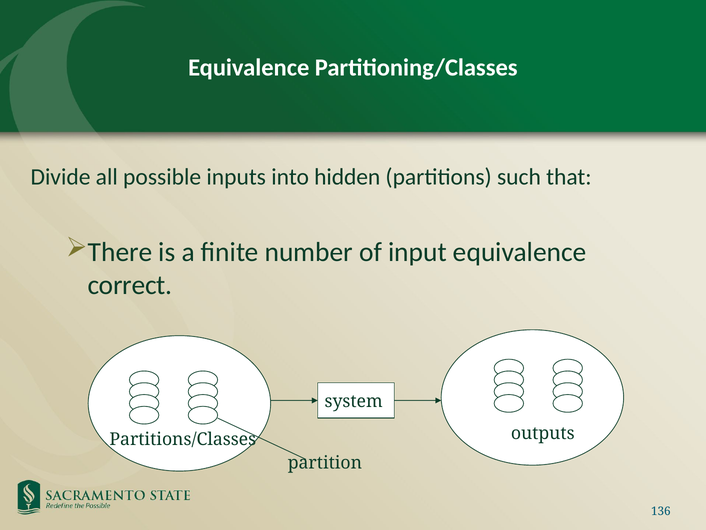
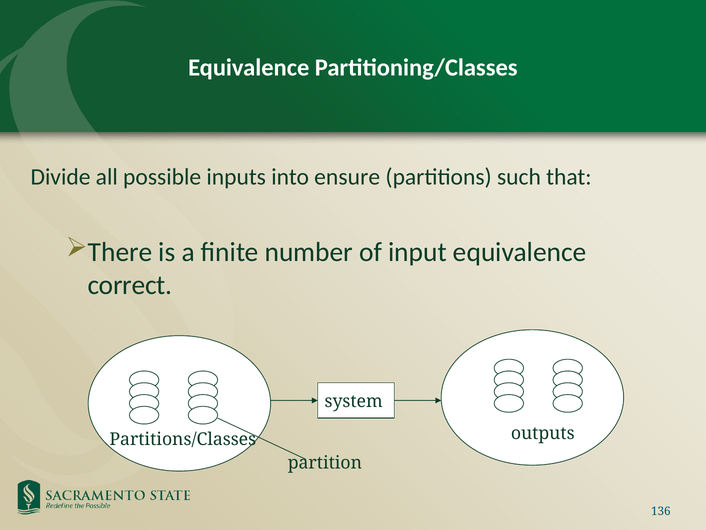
hidden: hidden -> ensure (347, 177)
